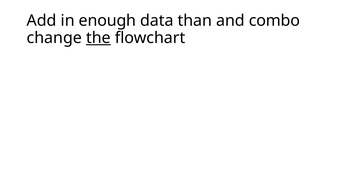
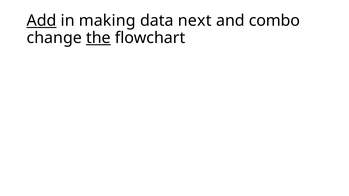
Add underline: none -> present (42, 21)
enough: enough -> making (107, 21)
than: than -> next (195, 21)
